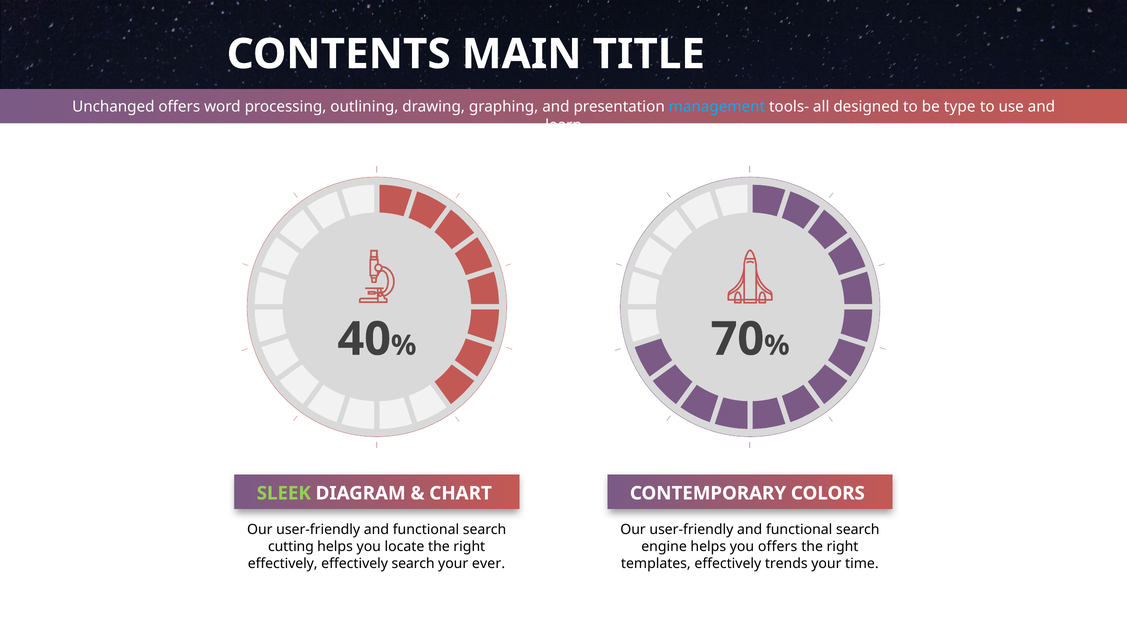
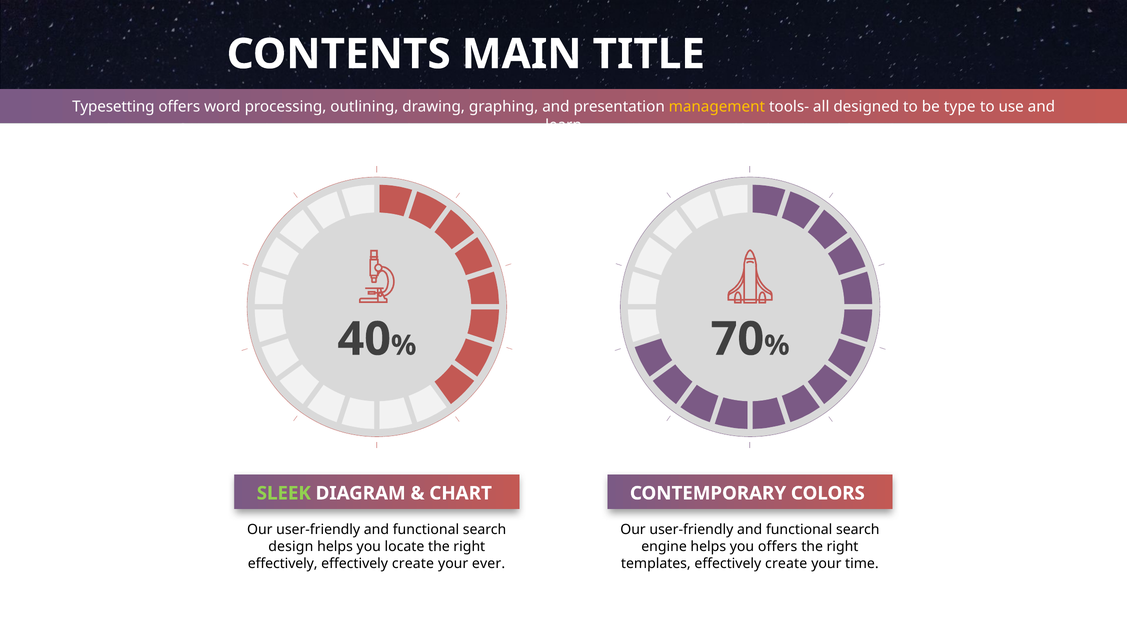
Unchanged: Unchanged -> Typesetting (113, 107)
management colour: light blue -> yellow (717, 107)
cutting: cutting -> design (291, 547)
search: search -> create (413, 563)
templates effectively trends: trends -> create (786, 563)
